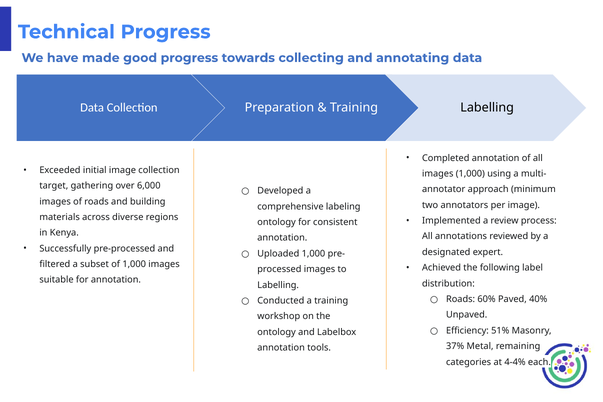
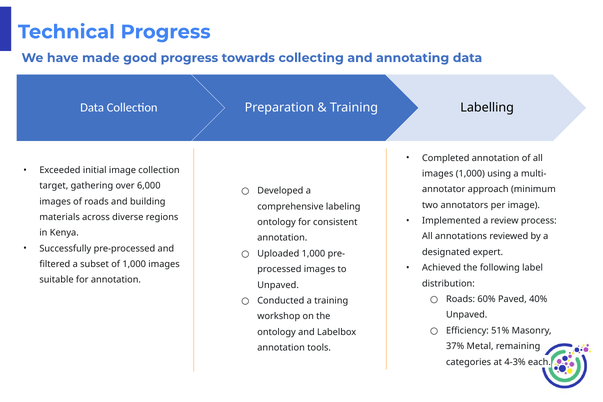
Labelling: Labelling -> Unpaved (278, 285)
4-4%: 4-4% -> 4-3% (515, 362)
